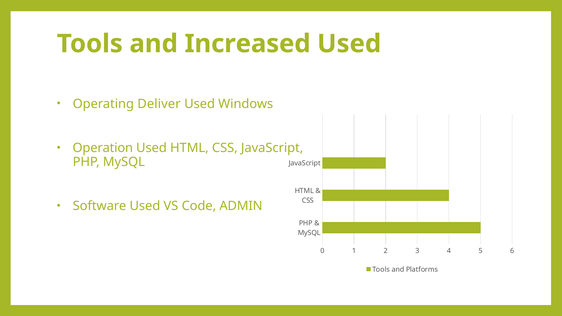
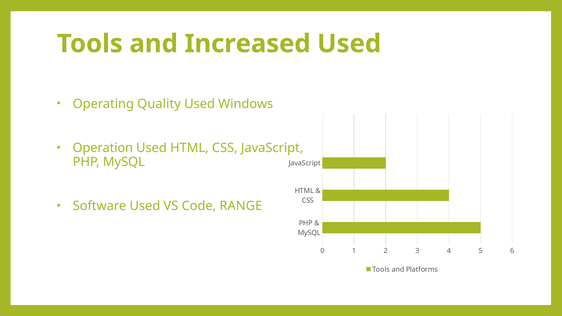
Deliver: Deliver -> Quality (159, 104)
ADMIN: ADMIN -> RANGE (241, 206)
